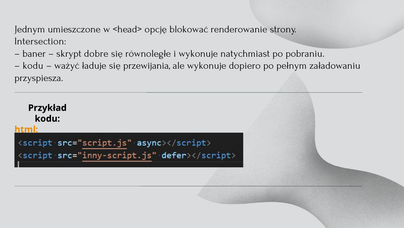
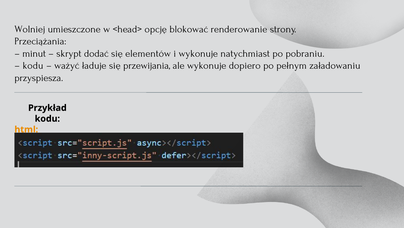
Jednym: Jednym -> Wolniej (30, 29)
Intersection: Intersection -> Przeciążania (40, 41)
baner: baner -> minut (34, 53)
dobre: dobre -> dodać (96, 53)
równoległe: równoległe -> elementów (148, 53)
